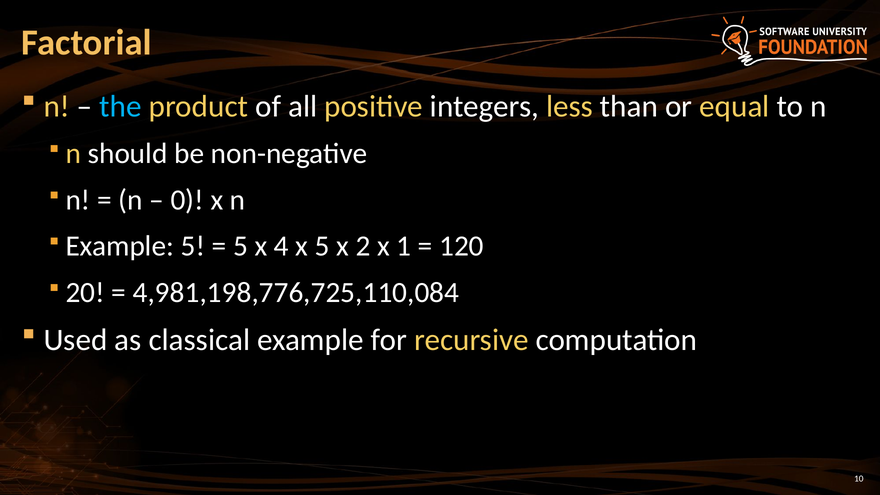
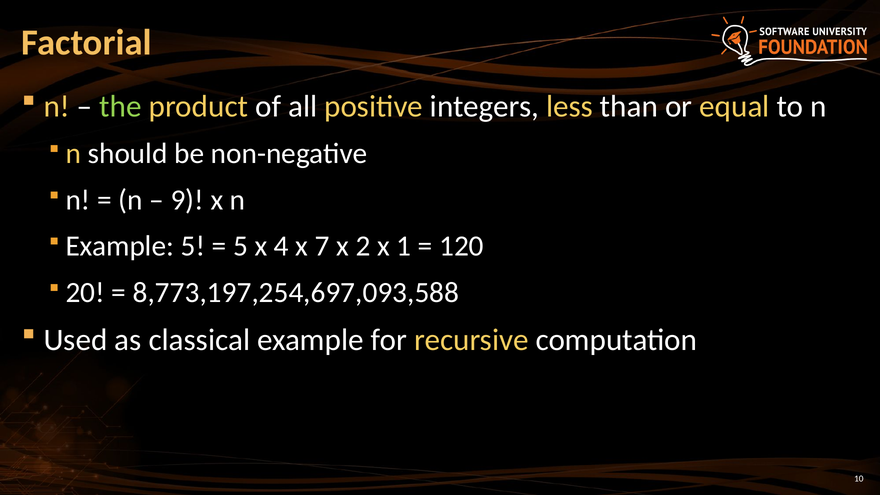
the colour: light blue -> light green (121, 107)
0: 0 -> 9 (187, 200)
x 5: 5 -> 7 (322, 246)
4,981,198,776,725,110,084: 4,981,198,776,725,110,084 -> 8,773,197,254,697,093,588 (296, 293)
